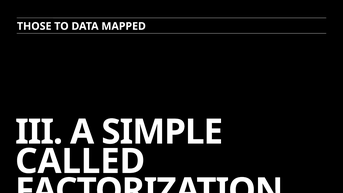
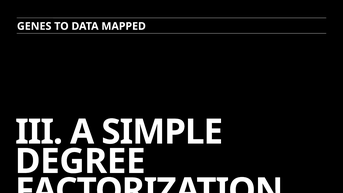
THOSE: THOSE -> GENES (34, 26)
CALLED: CALLED -> DEGREE (80, 161)
